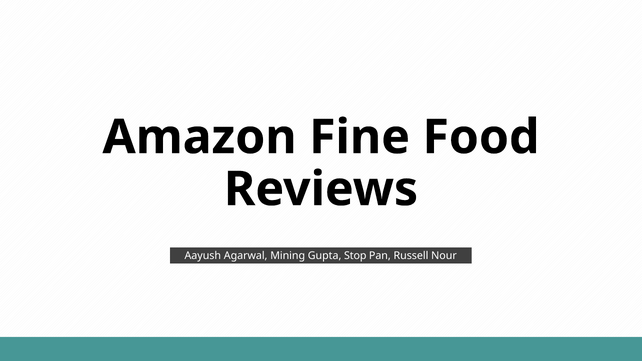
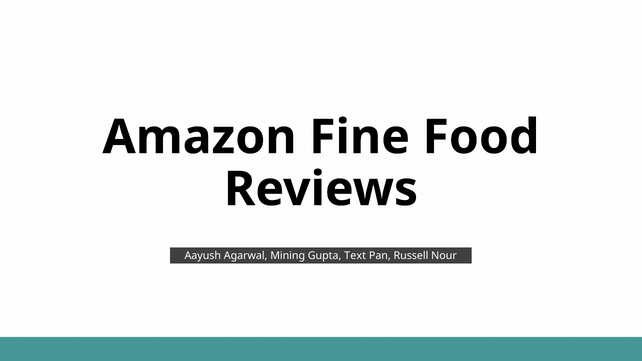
Stop: Stop -> Text (355, 256)
